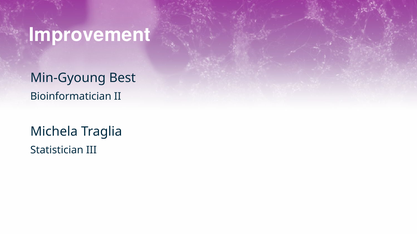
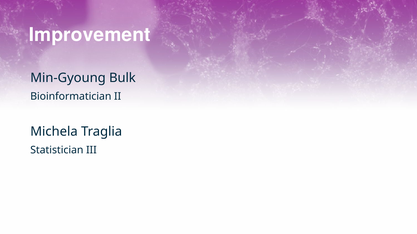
Best: Best -> Bulk (122, 78)
